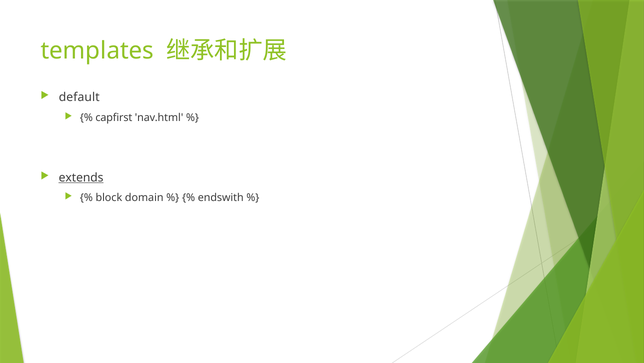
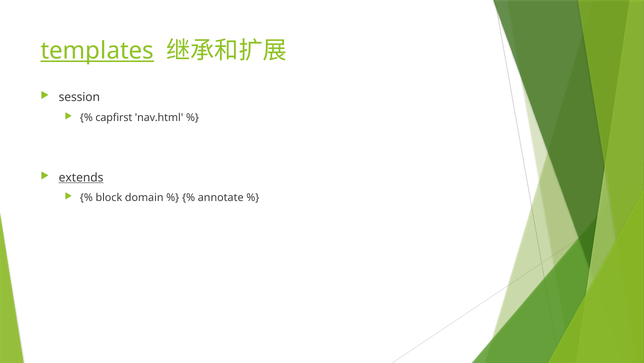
templates underline: none -> present (97, 51)
default: default -> session (79, 97)
endswith: endswith -> annotate (221, 198)
